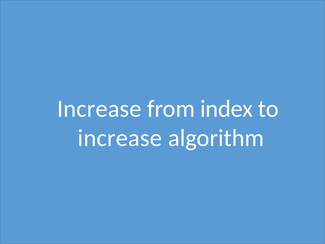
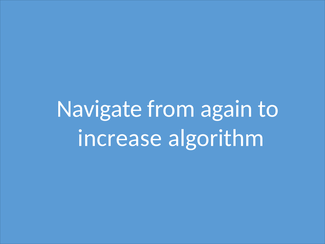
Increase: Increase -> Navigate (100, 109)
index: index -> again (227, 109)
